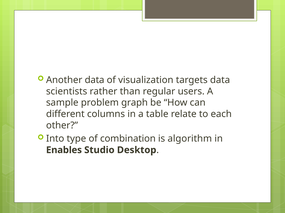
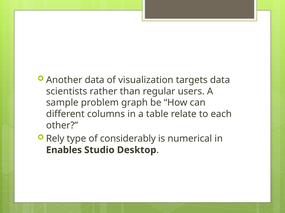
Into: Into -> Rely (55, 139)
combination: combination -> considerably (128, 139)
algorithm: algorithm -> numerical (190, 139)
